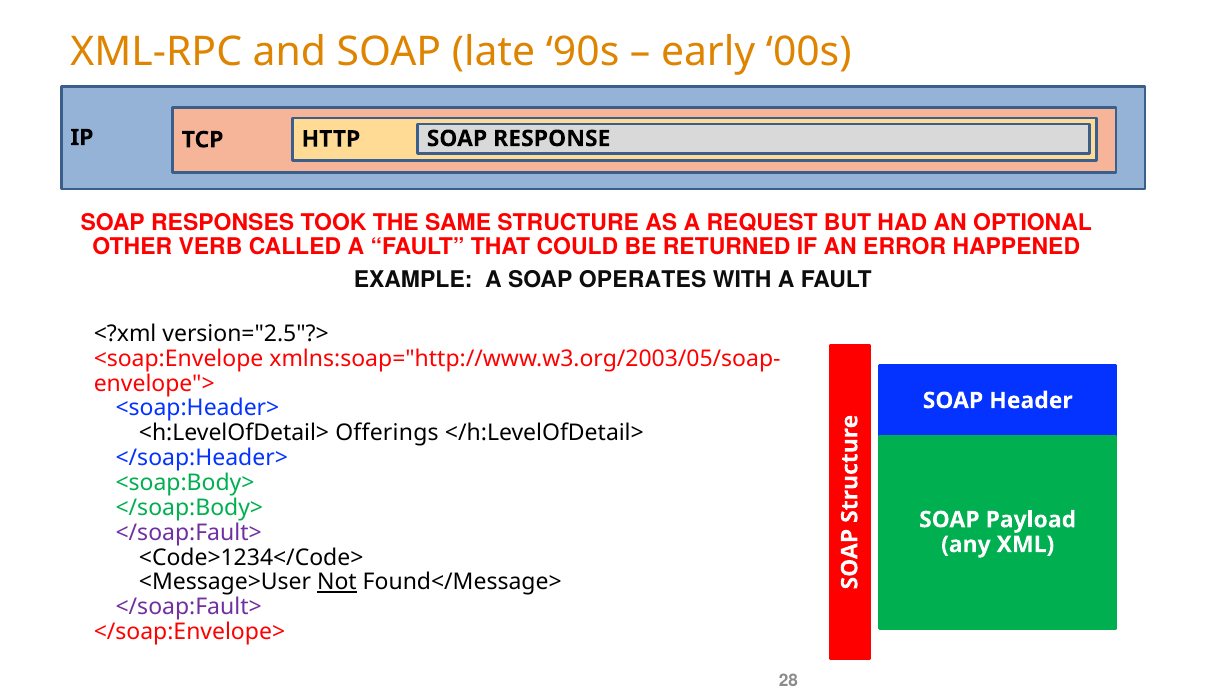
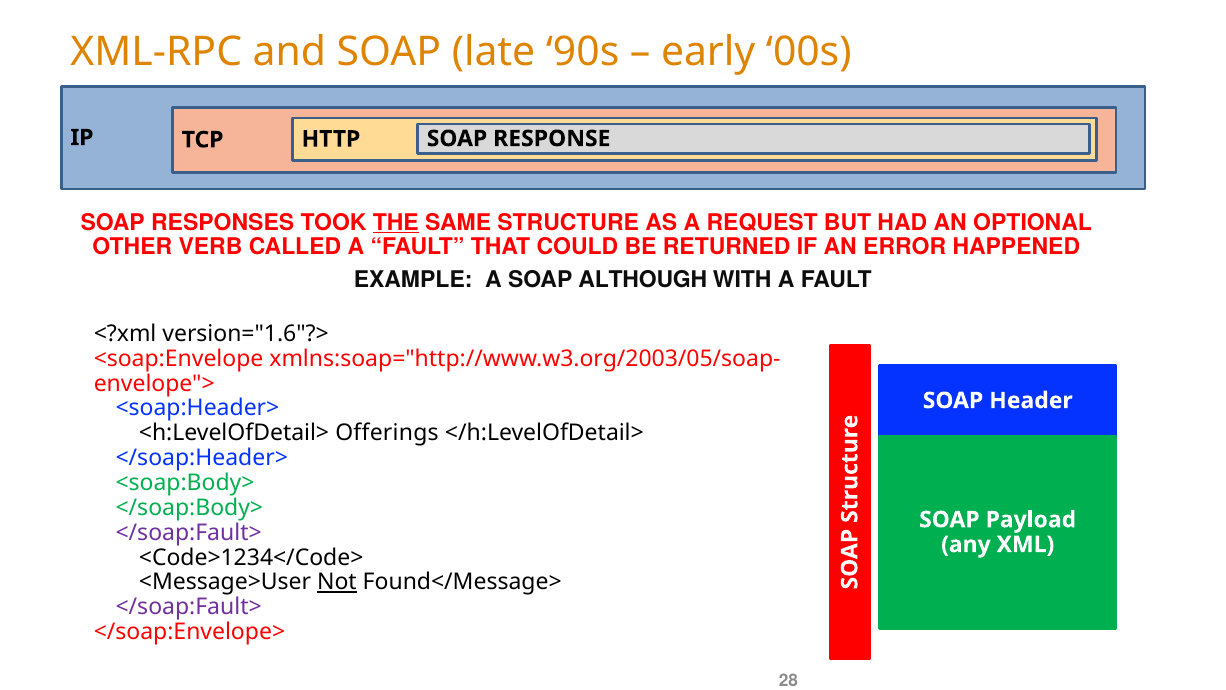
THE underline: none -> present (396, 222)
OPERATES: OPERATES -> ALTHOUGH (643, 280)
version="2.5"?>: version="2.5"?> -> version="1.6"?> (246, 334)
